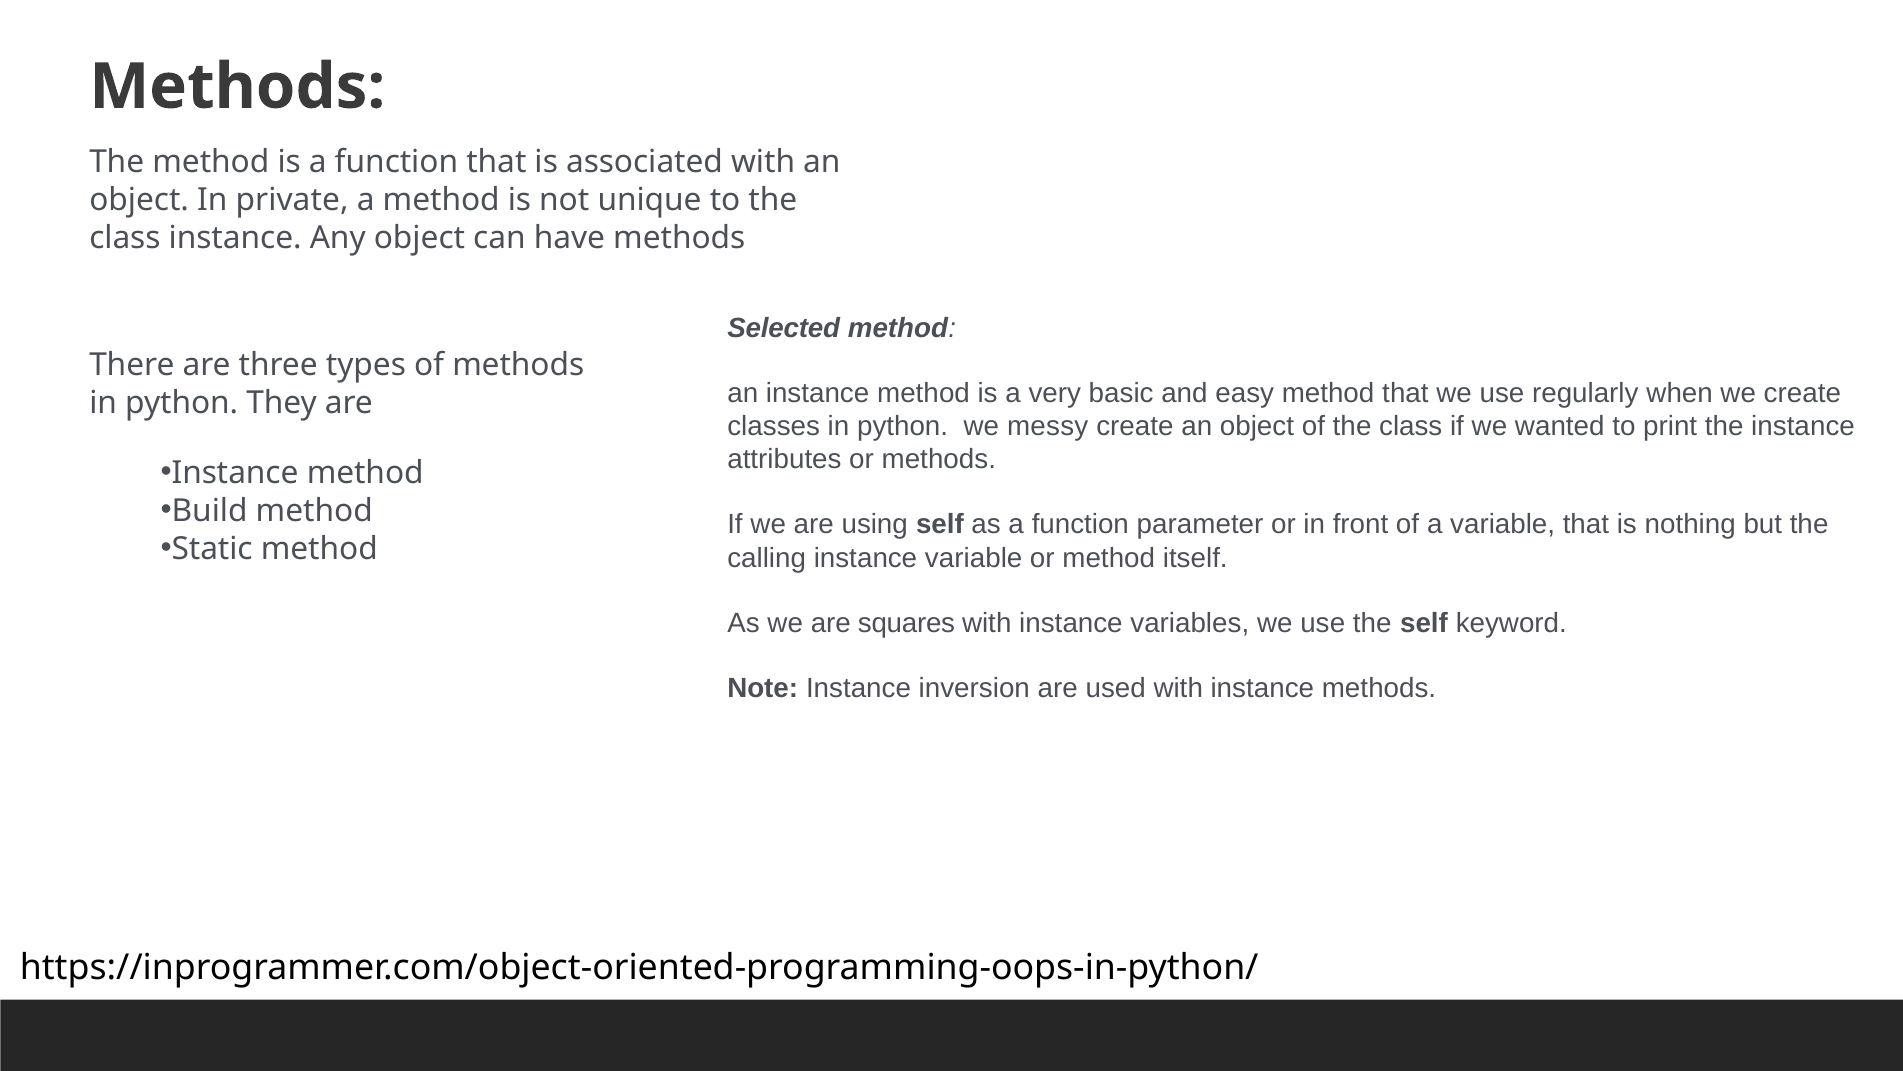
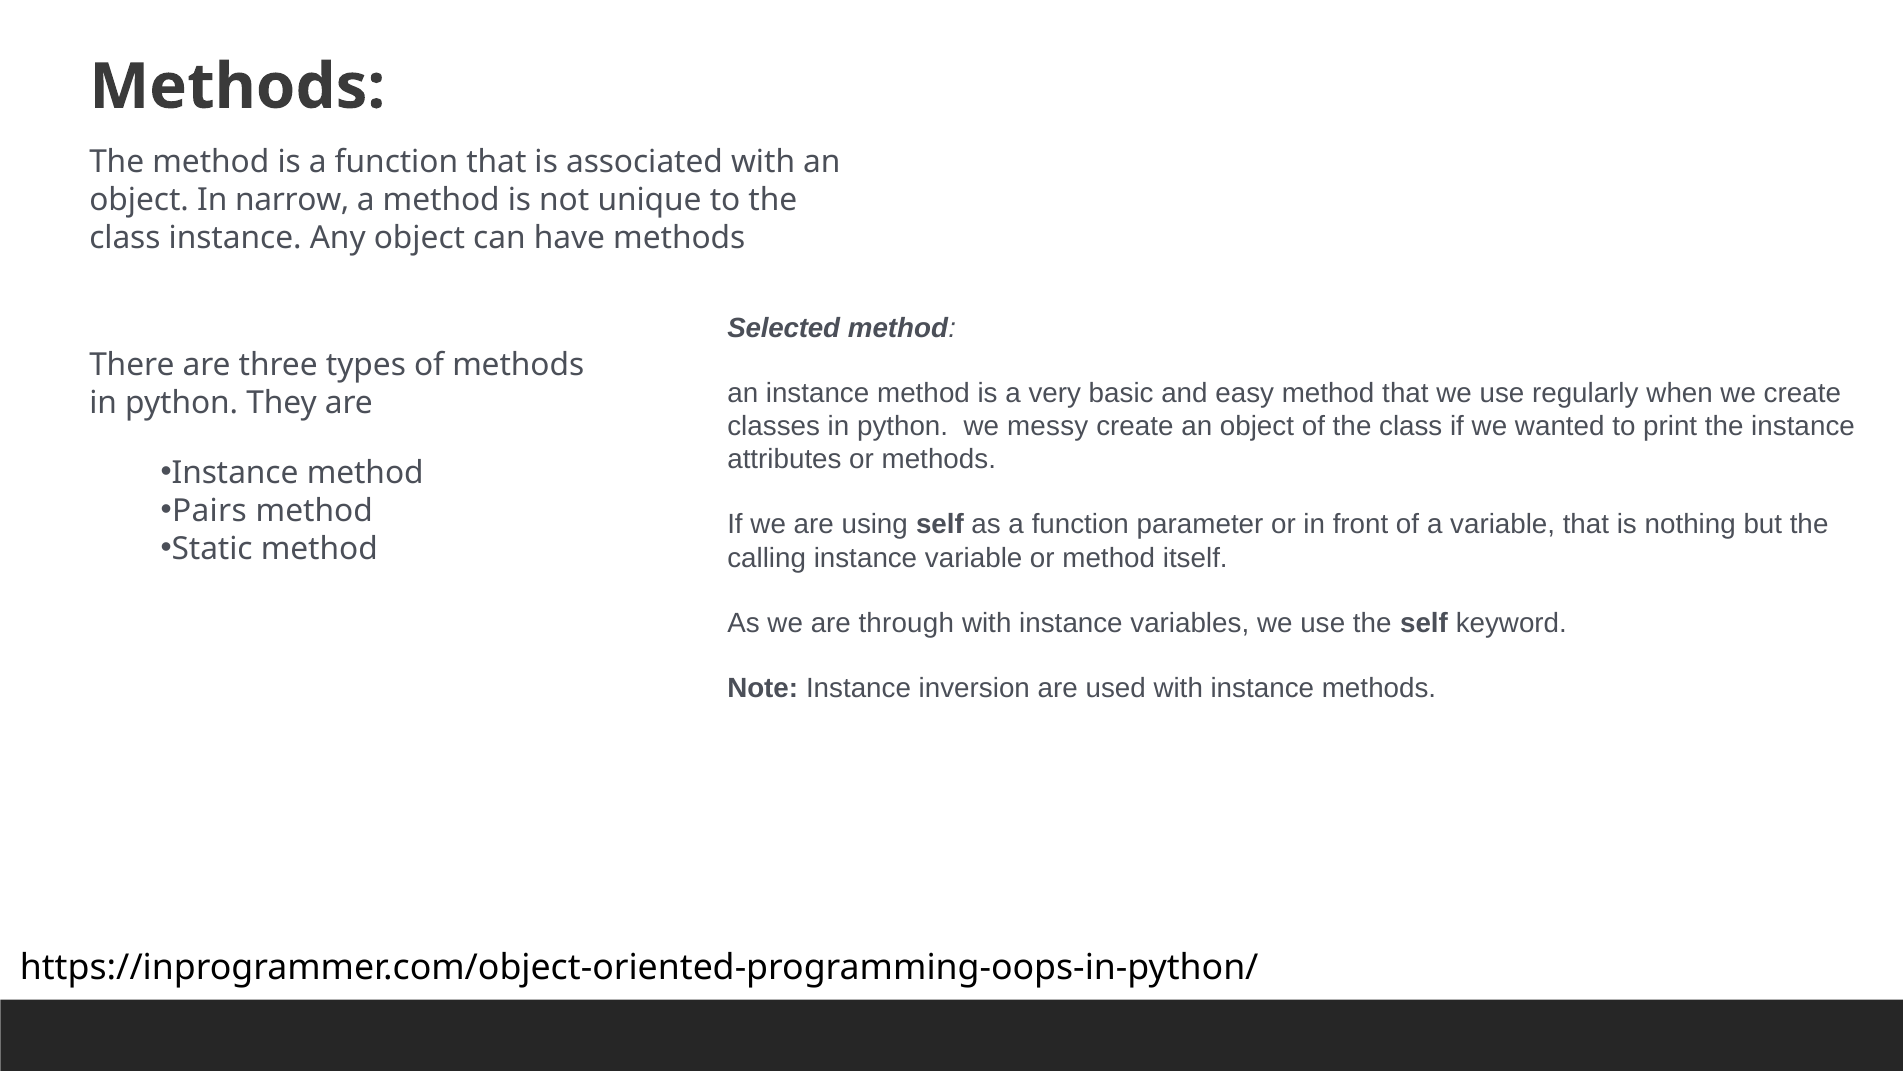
private: private -> narrow (292, 200)
Build: Build -> Pairs (209, 510)
squares: squares -> through (906, 623)
